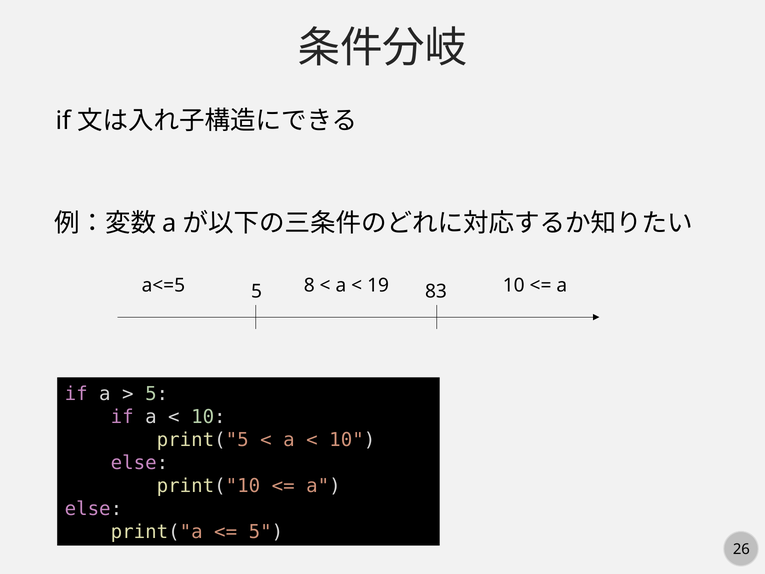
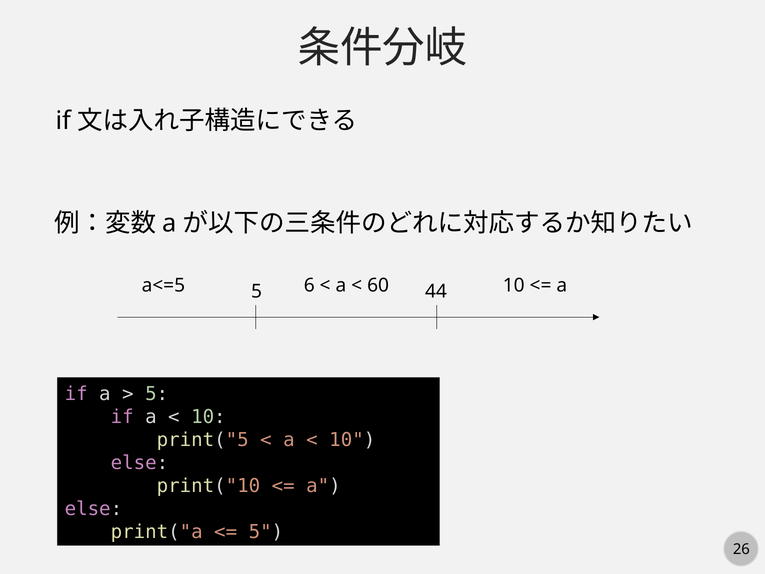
8: 8 -> 6 (309, 285)
19: 19 -> 60 (378, 285)
83: 83 -> 44 (436, 291)
